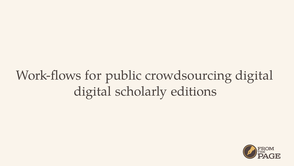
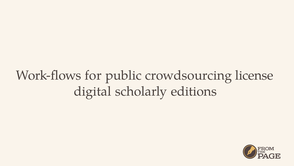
crowdsourcing digital: digital -> license (254, 75)
